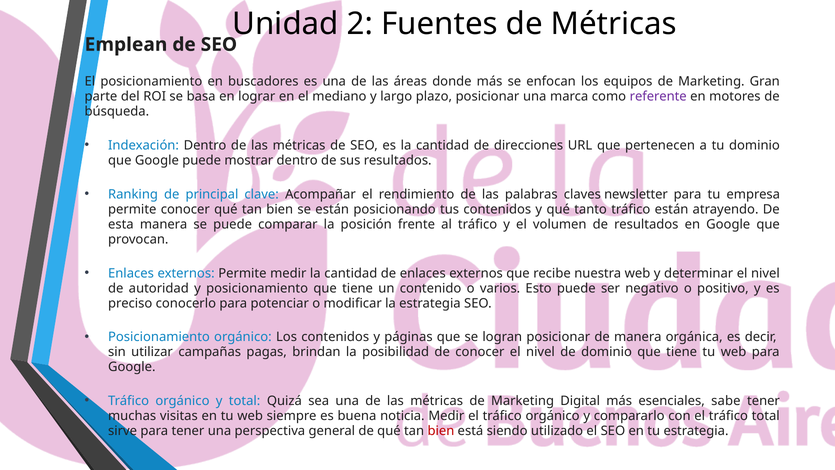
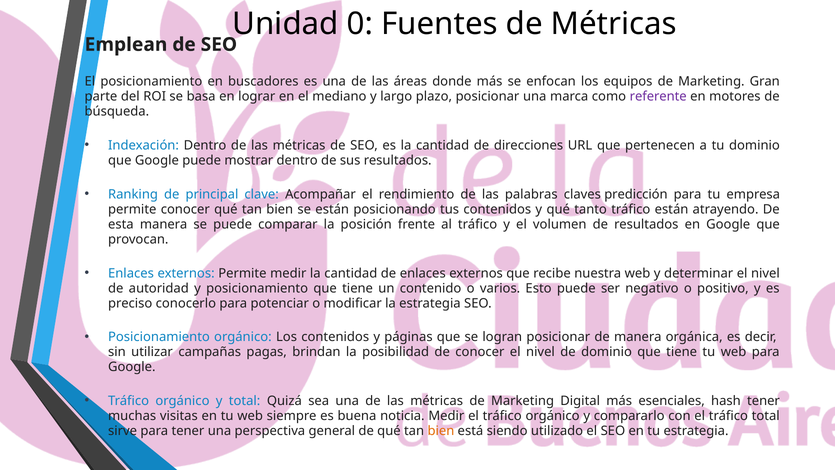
2: 2 -> 0 (360, 24)
newsletter: newsletter -> predicción (636, 194)
sabe: sabe -> hash (726, 401)
bien colour: red -> orange (441, 431)
